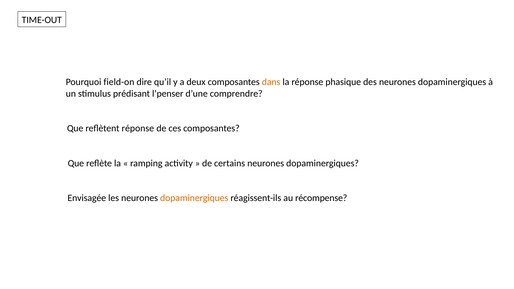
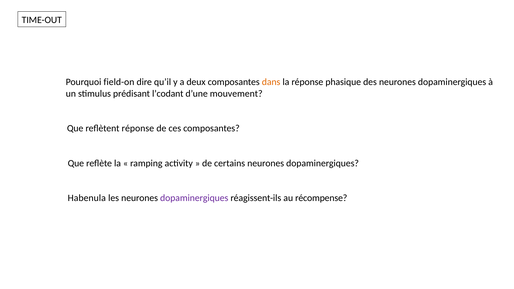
l’penser: l’penser -> l’codant (168, 94)
comprendre: comprendre -> mouvement (236, 94)
Envisagée: Envisagée -> Habenula (87, 198)
dopaminergiques colour: orange -> purple (194, 198)
